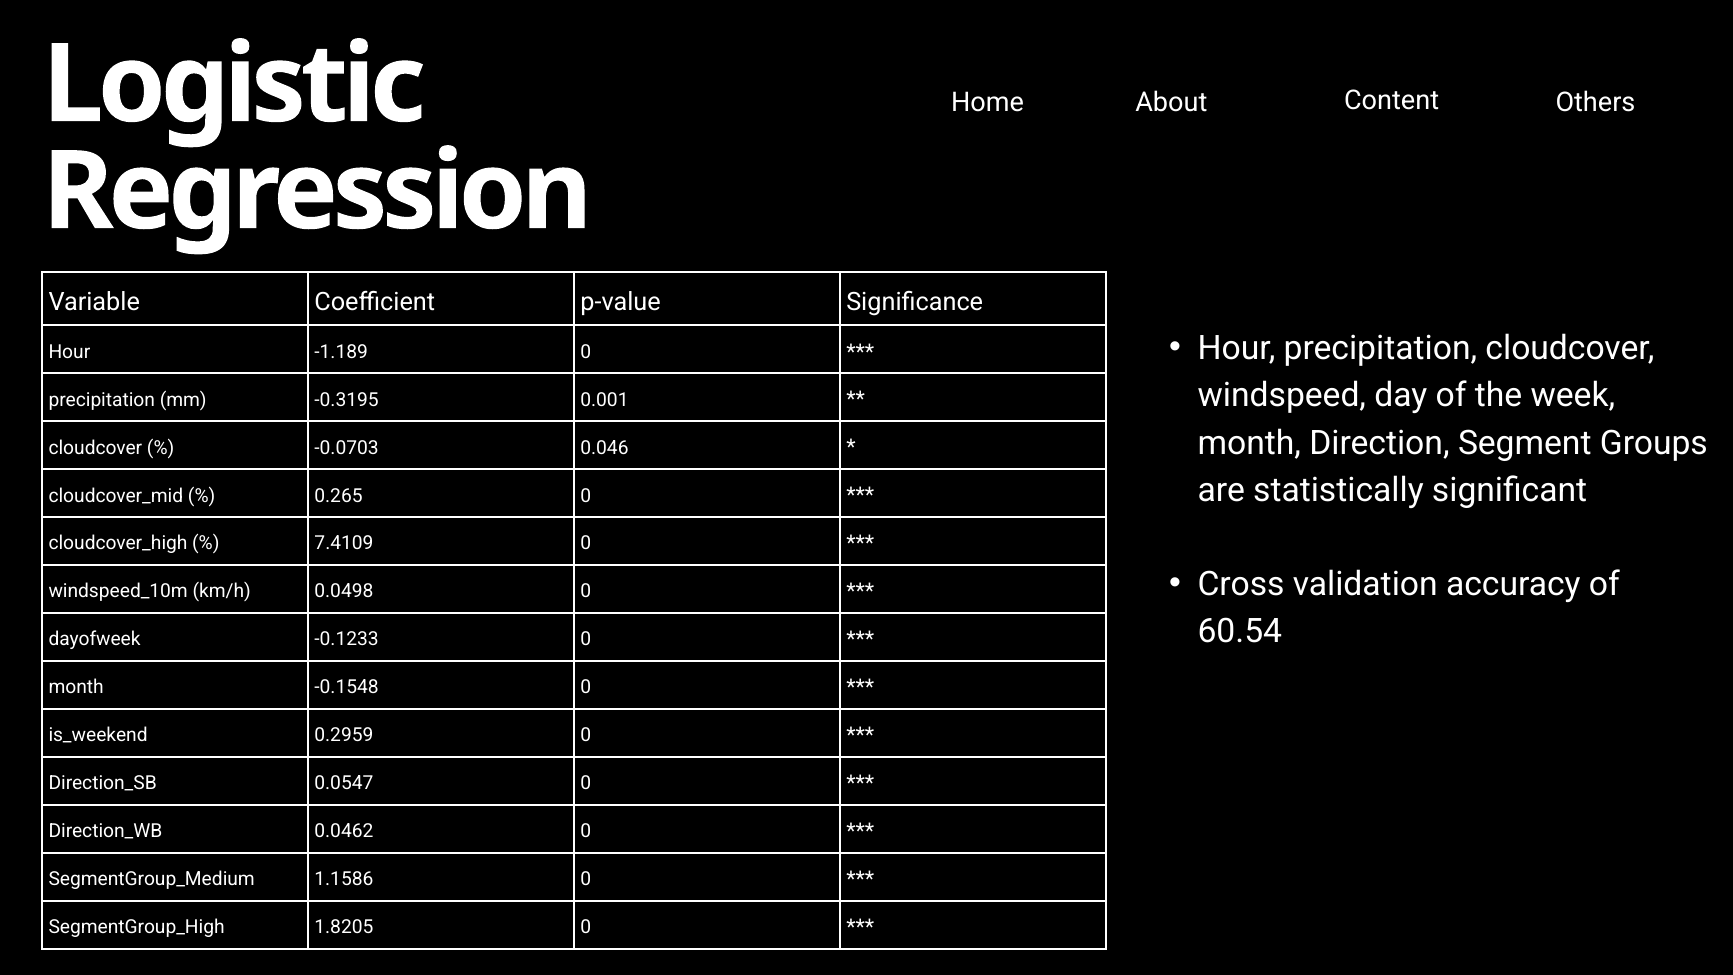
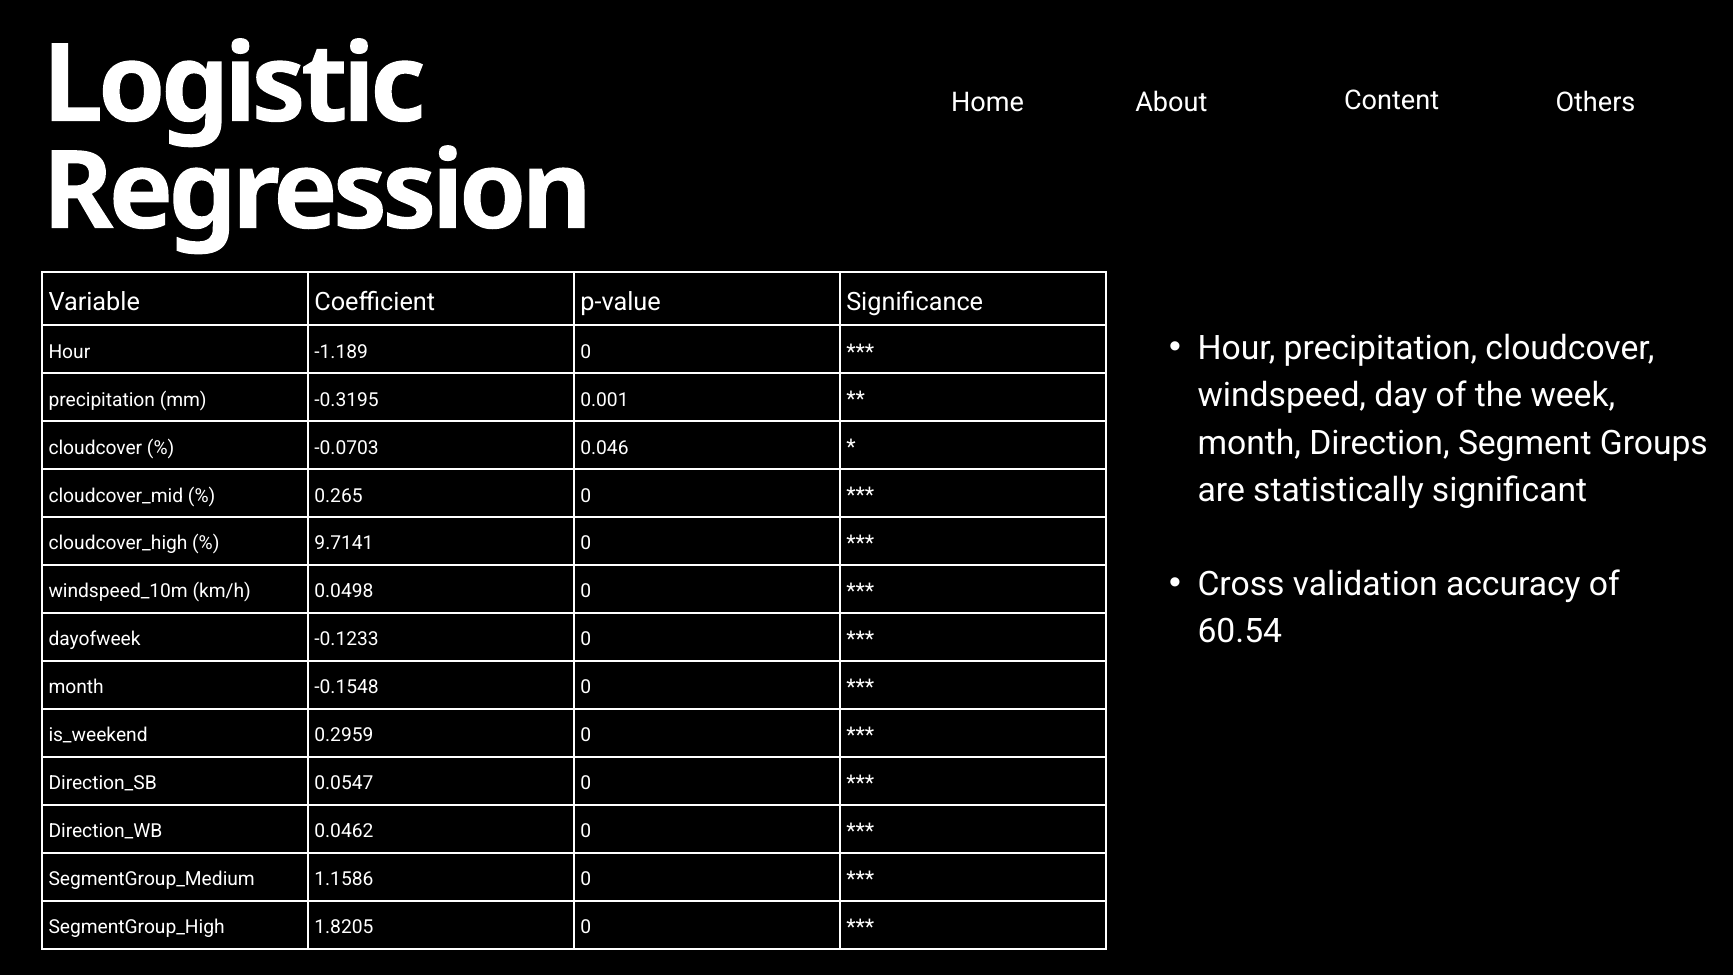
7.4109: 7.4109 -> 9.7141 (344, 544)
